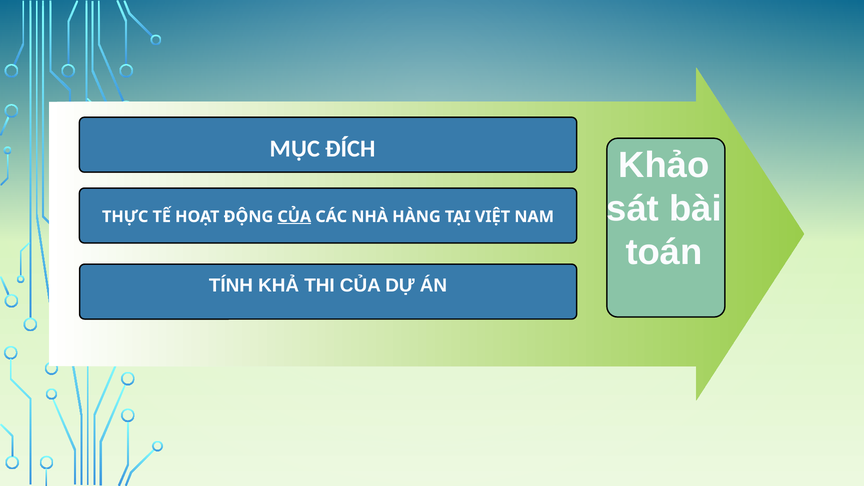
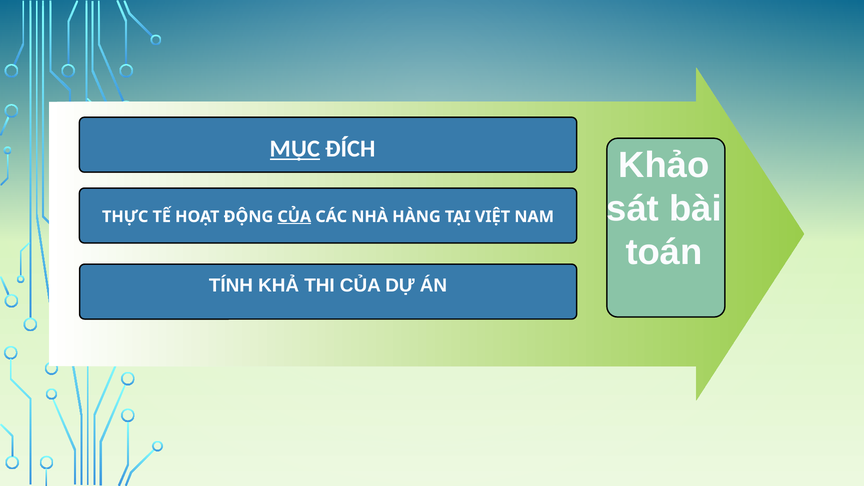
MỤC underline: none -> present (295, 149)
